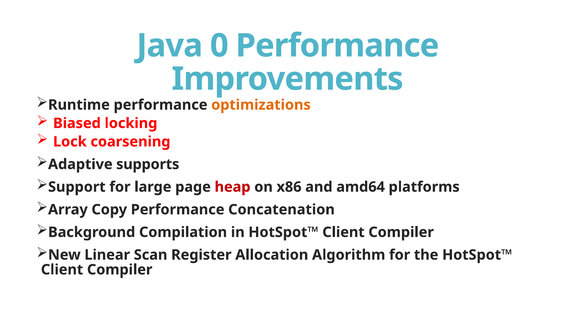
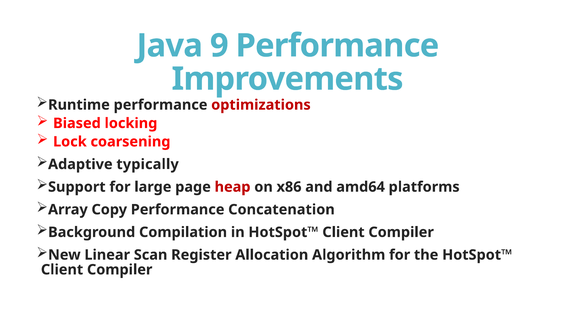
0: 0 -> 9 (219, 46)
optimizations colour: orange -> red (261, 105)
supports: supports -> typically (148, 164)
